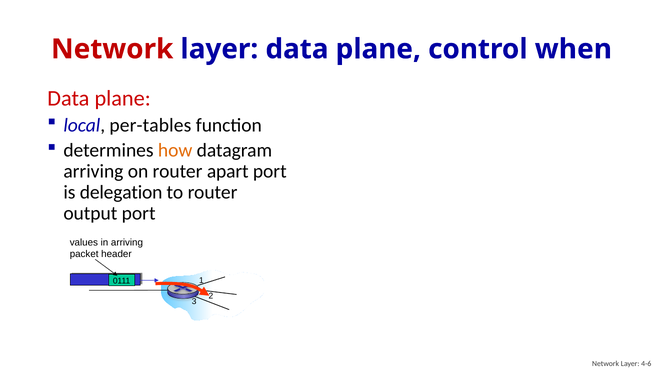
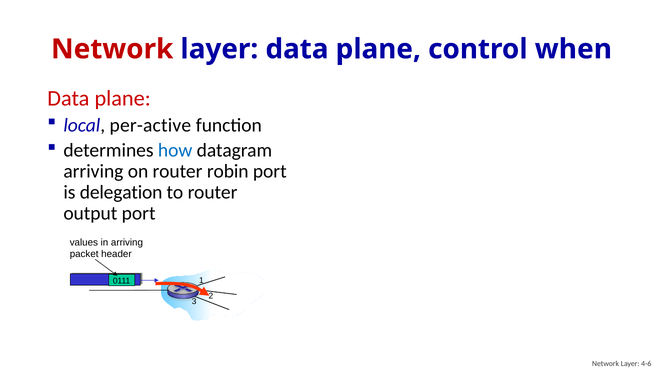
per-tables: per-tables -> per-active (150, 125)
how colour: orange -> blue (175, 151)
apart: apart -> robin (228, 172)
